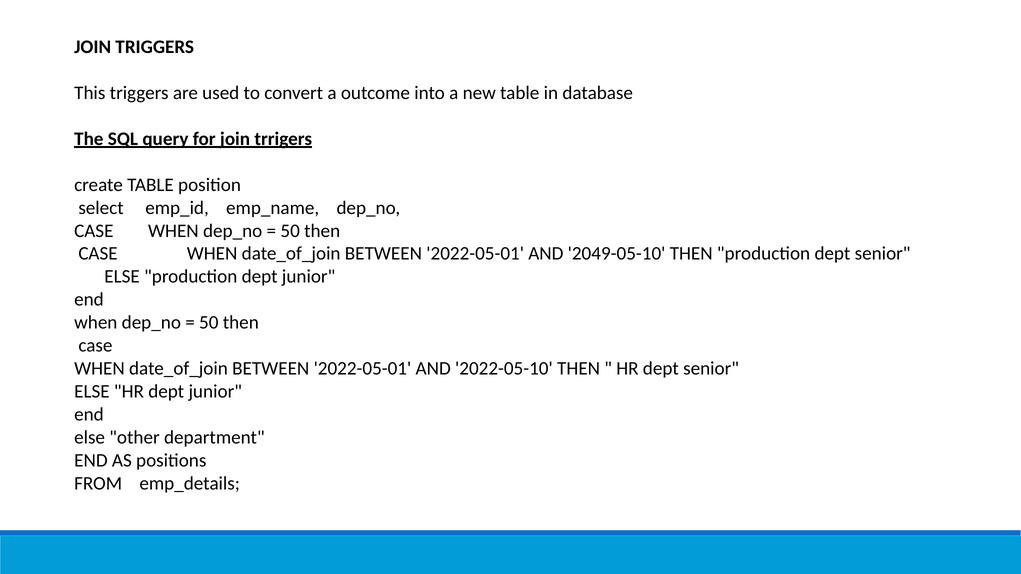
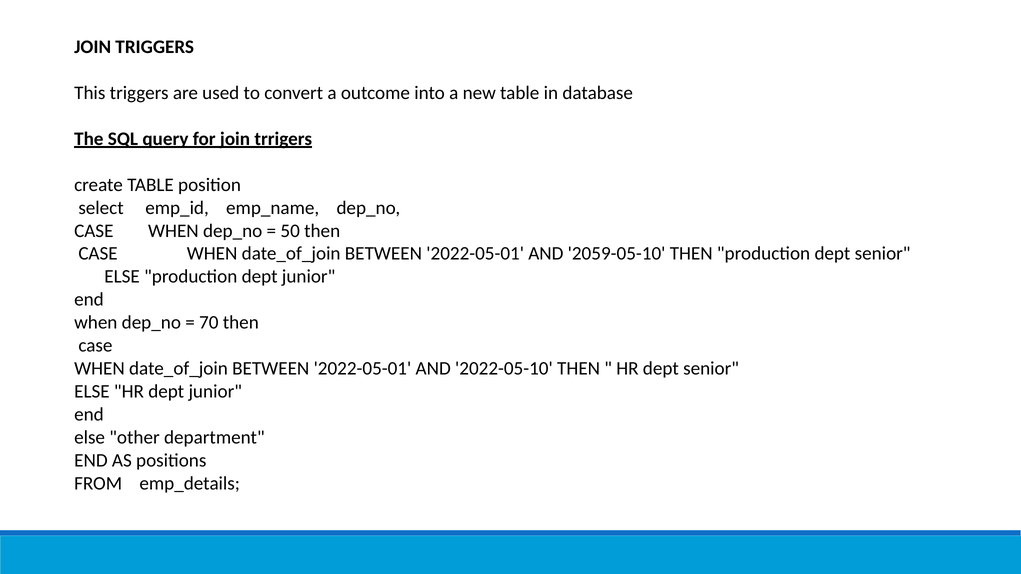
2049-05-10: 2049-05-10 -> 2059-05-10 (617, 254)
50: 50 -> 70 (209, 323)
